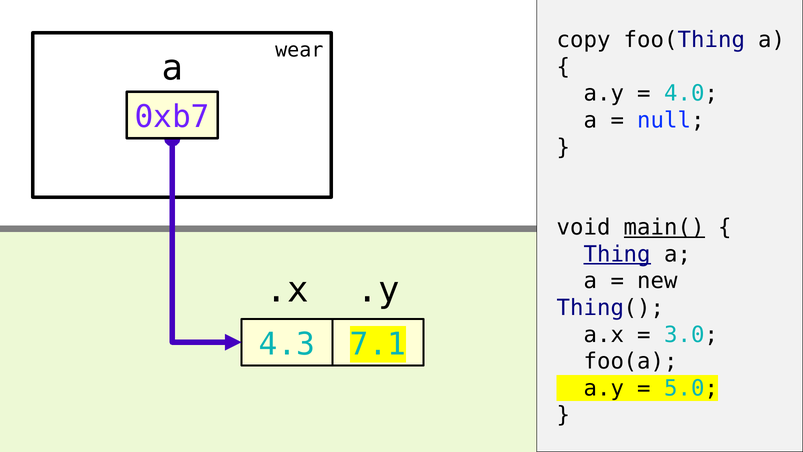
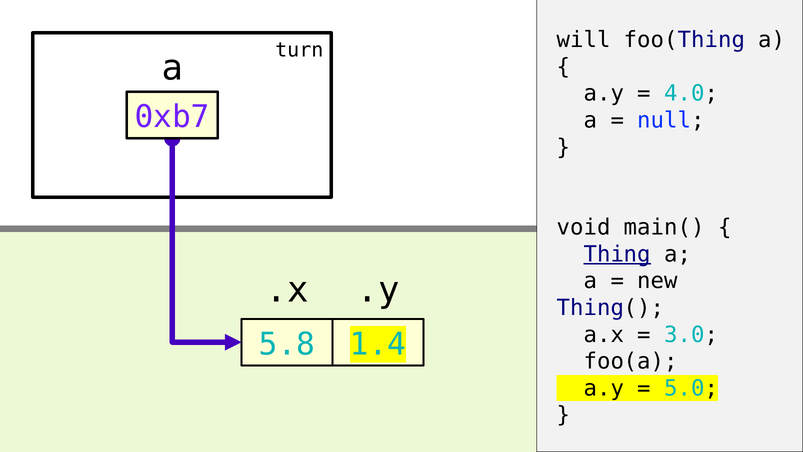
copy: copy -> will (584, 40)
wear: wear -> turn (299, 50)
main( underline: present -> none (664, 227)
4.3: 4.3 -> 5.8 (287, 344)
7.1: 7.1 -> 1.4 (378, 344)
